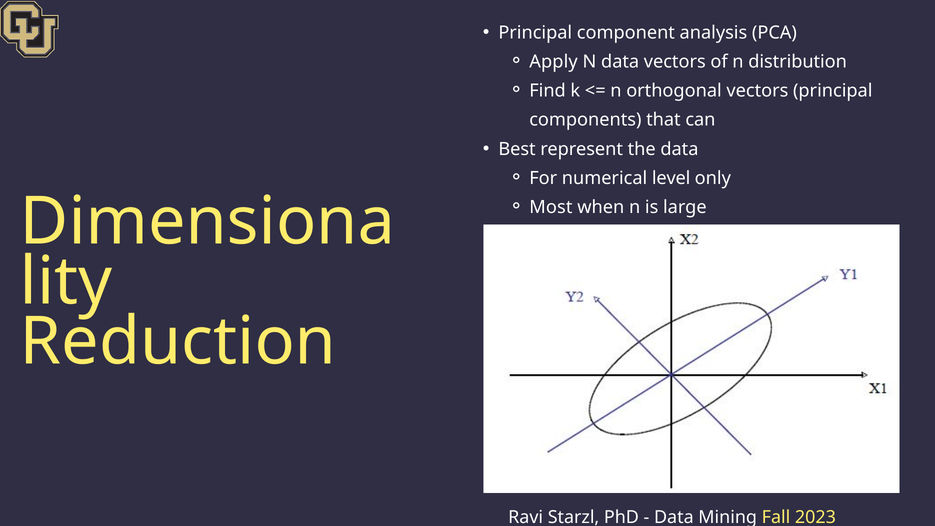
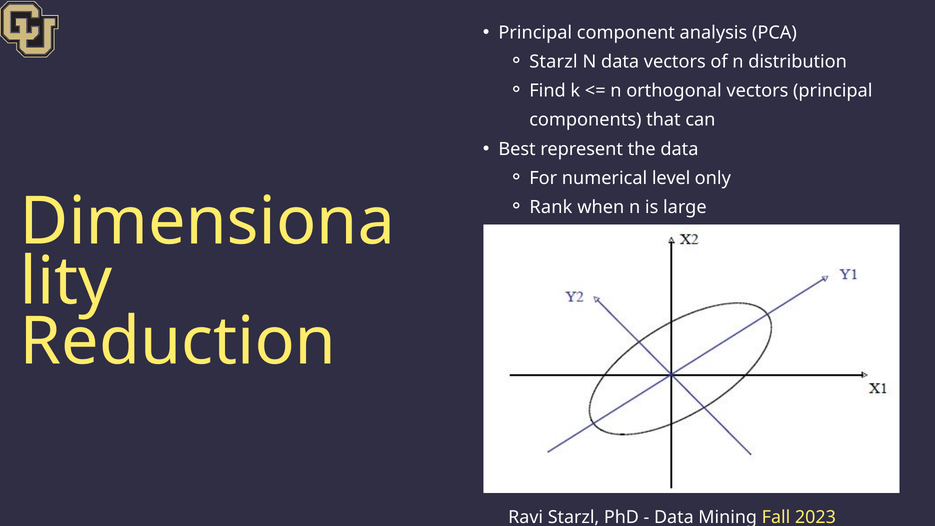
Apply: Apply -> Starzl (553, 62)
Most: Most -> Rank (551, 207)
